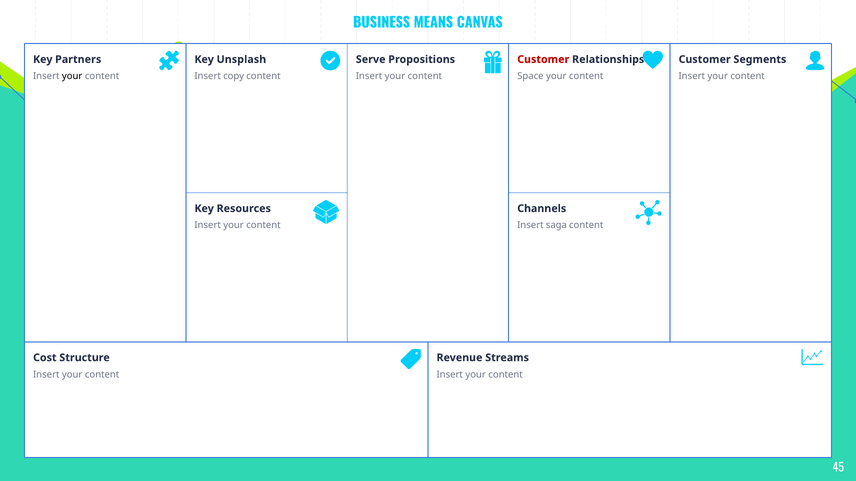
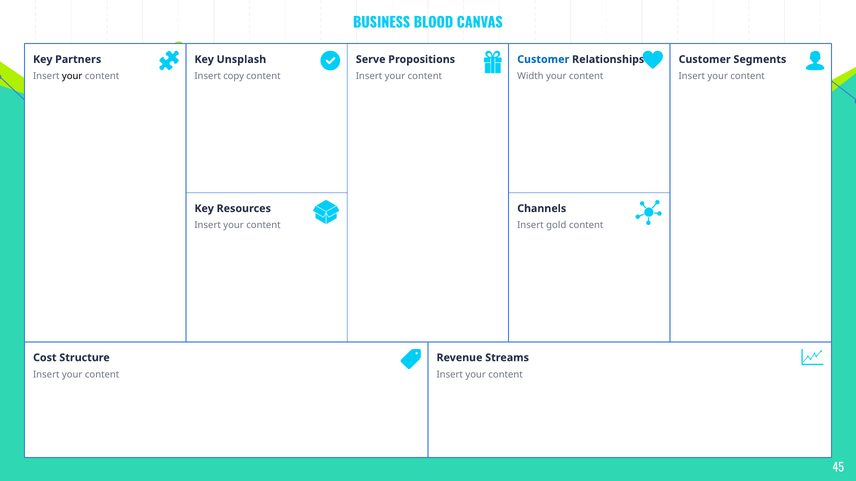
MEANS: MEANS -> BLOOD (433, 23)
Customer colour: red -> blue (543, 59)
Space: Space -> Width (530, 76)
saga: saga -> gold (556, 226)
